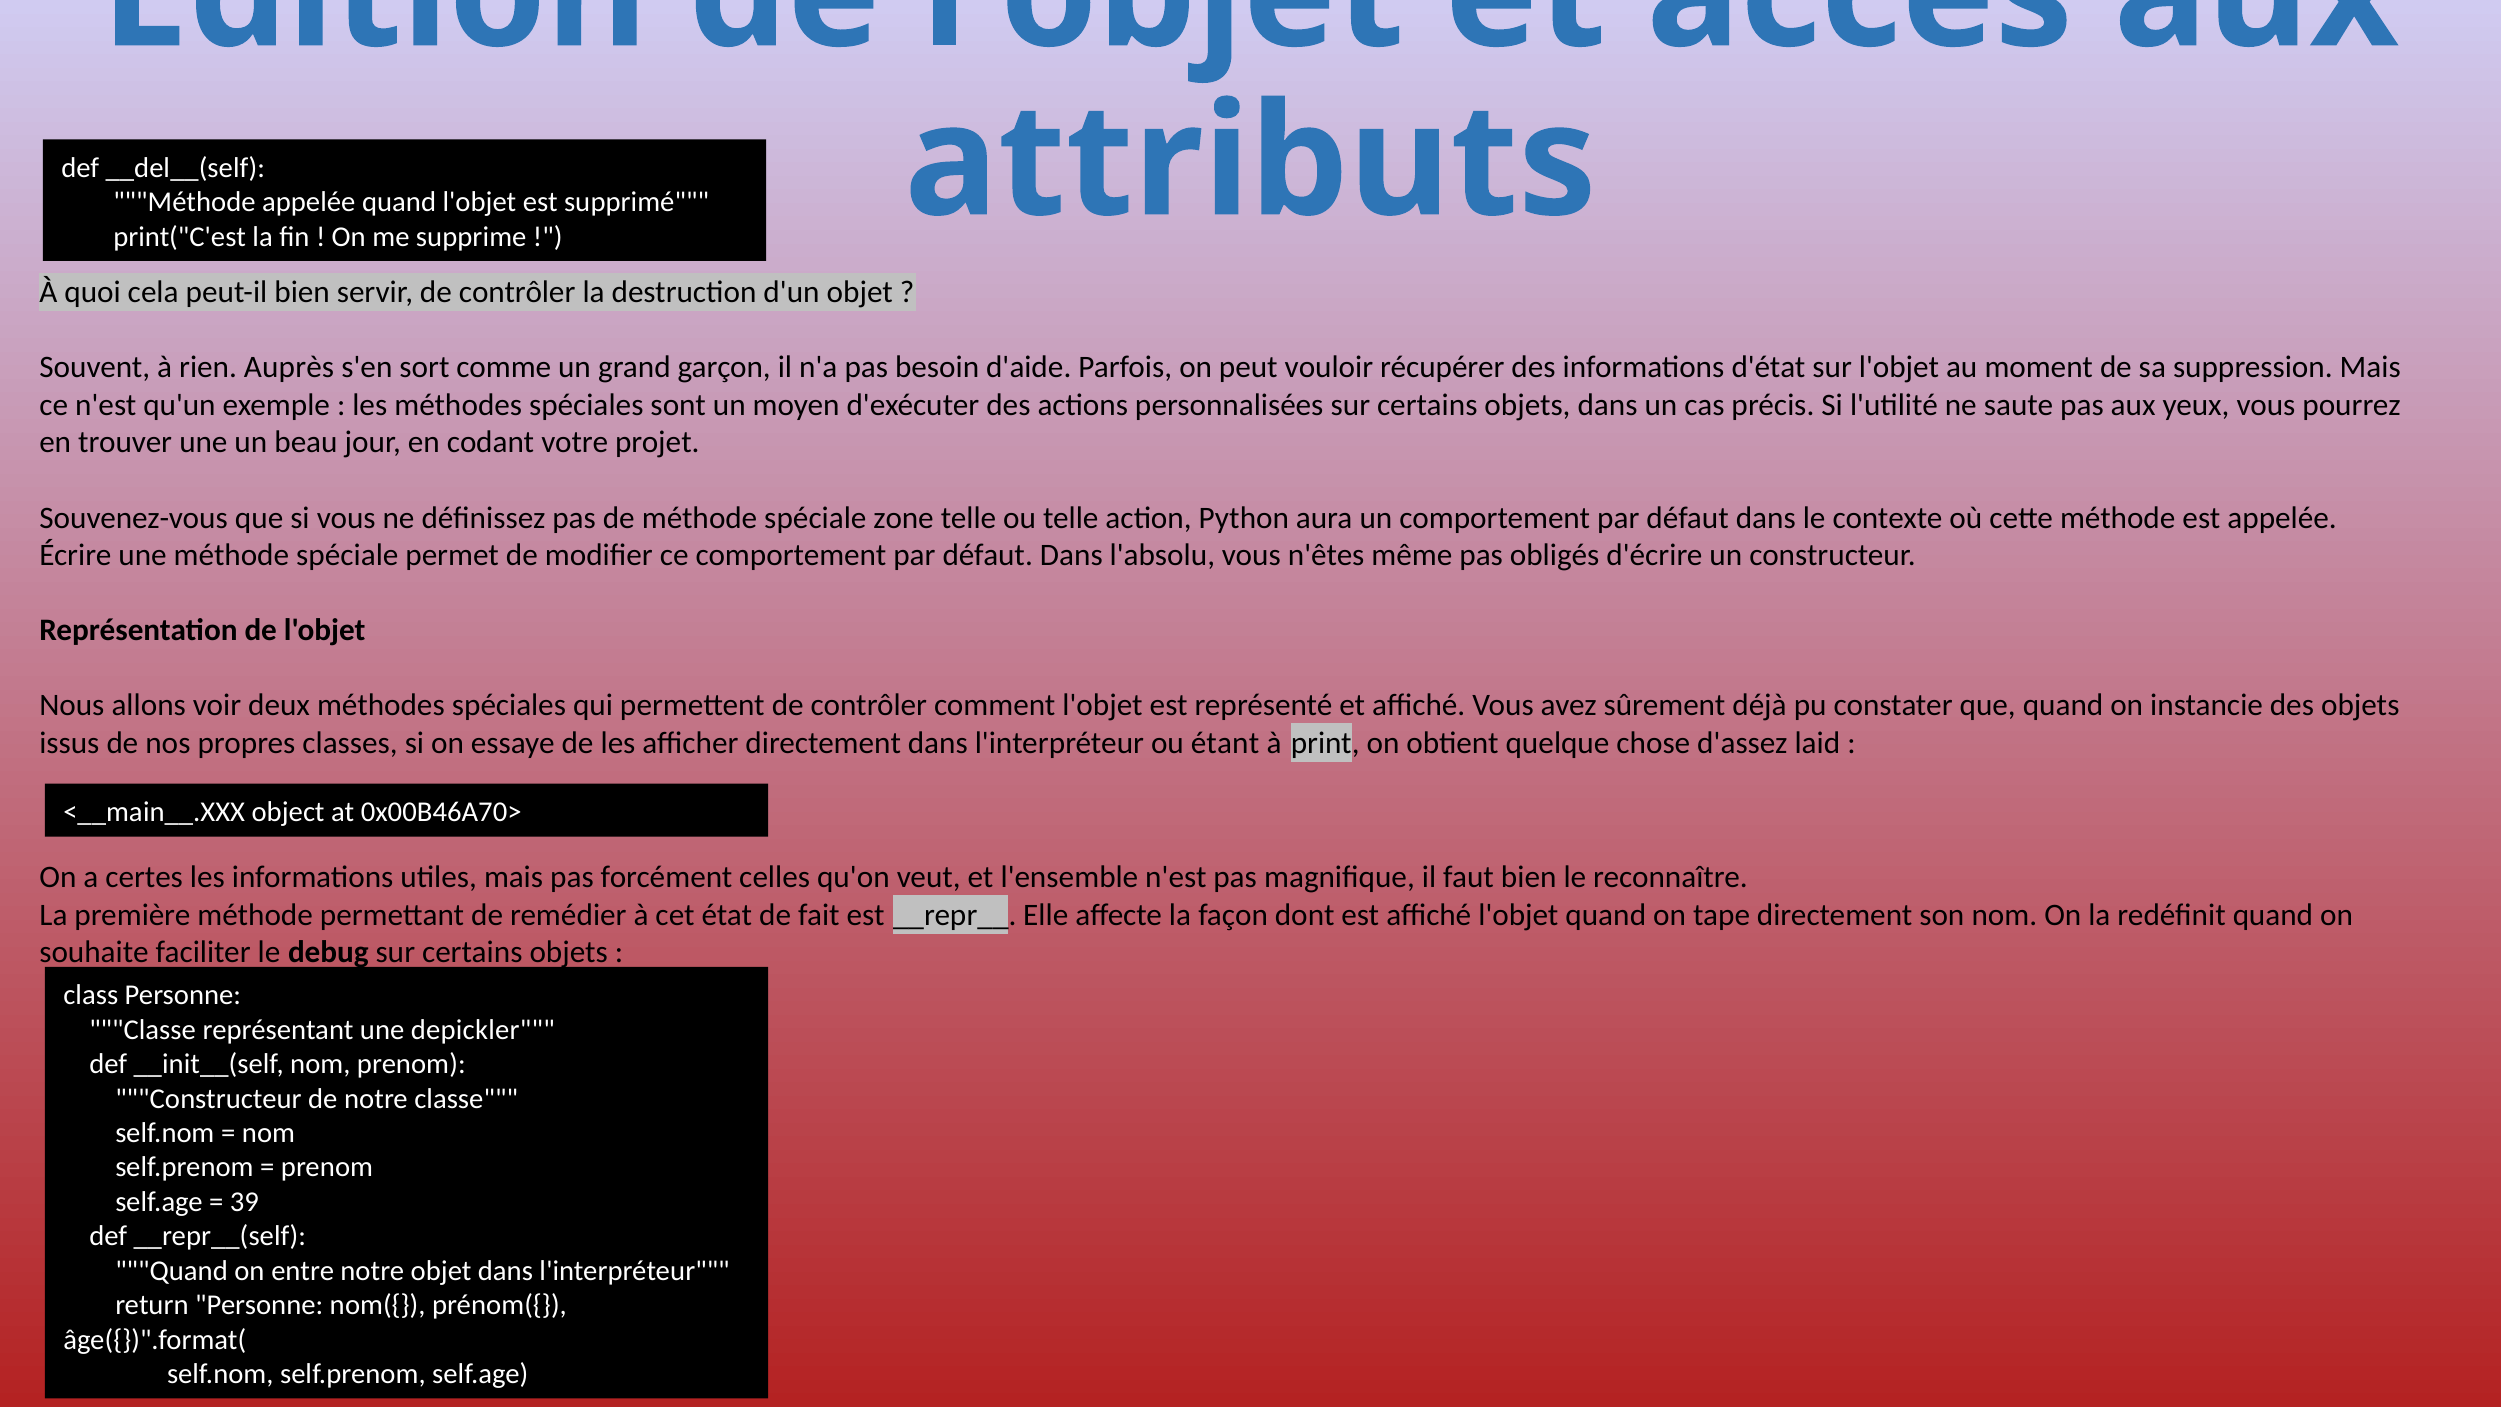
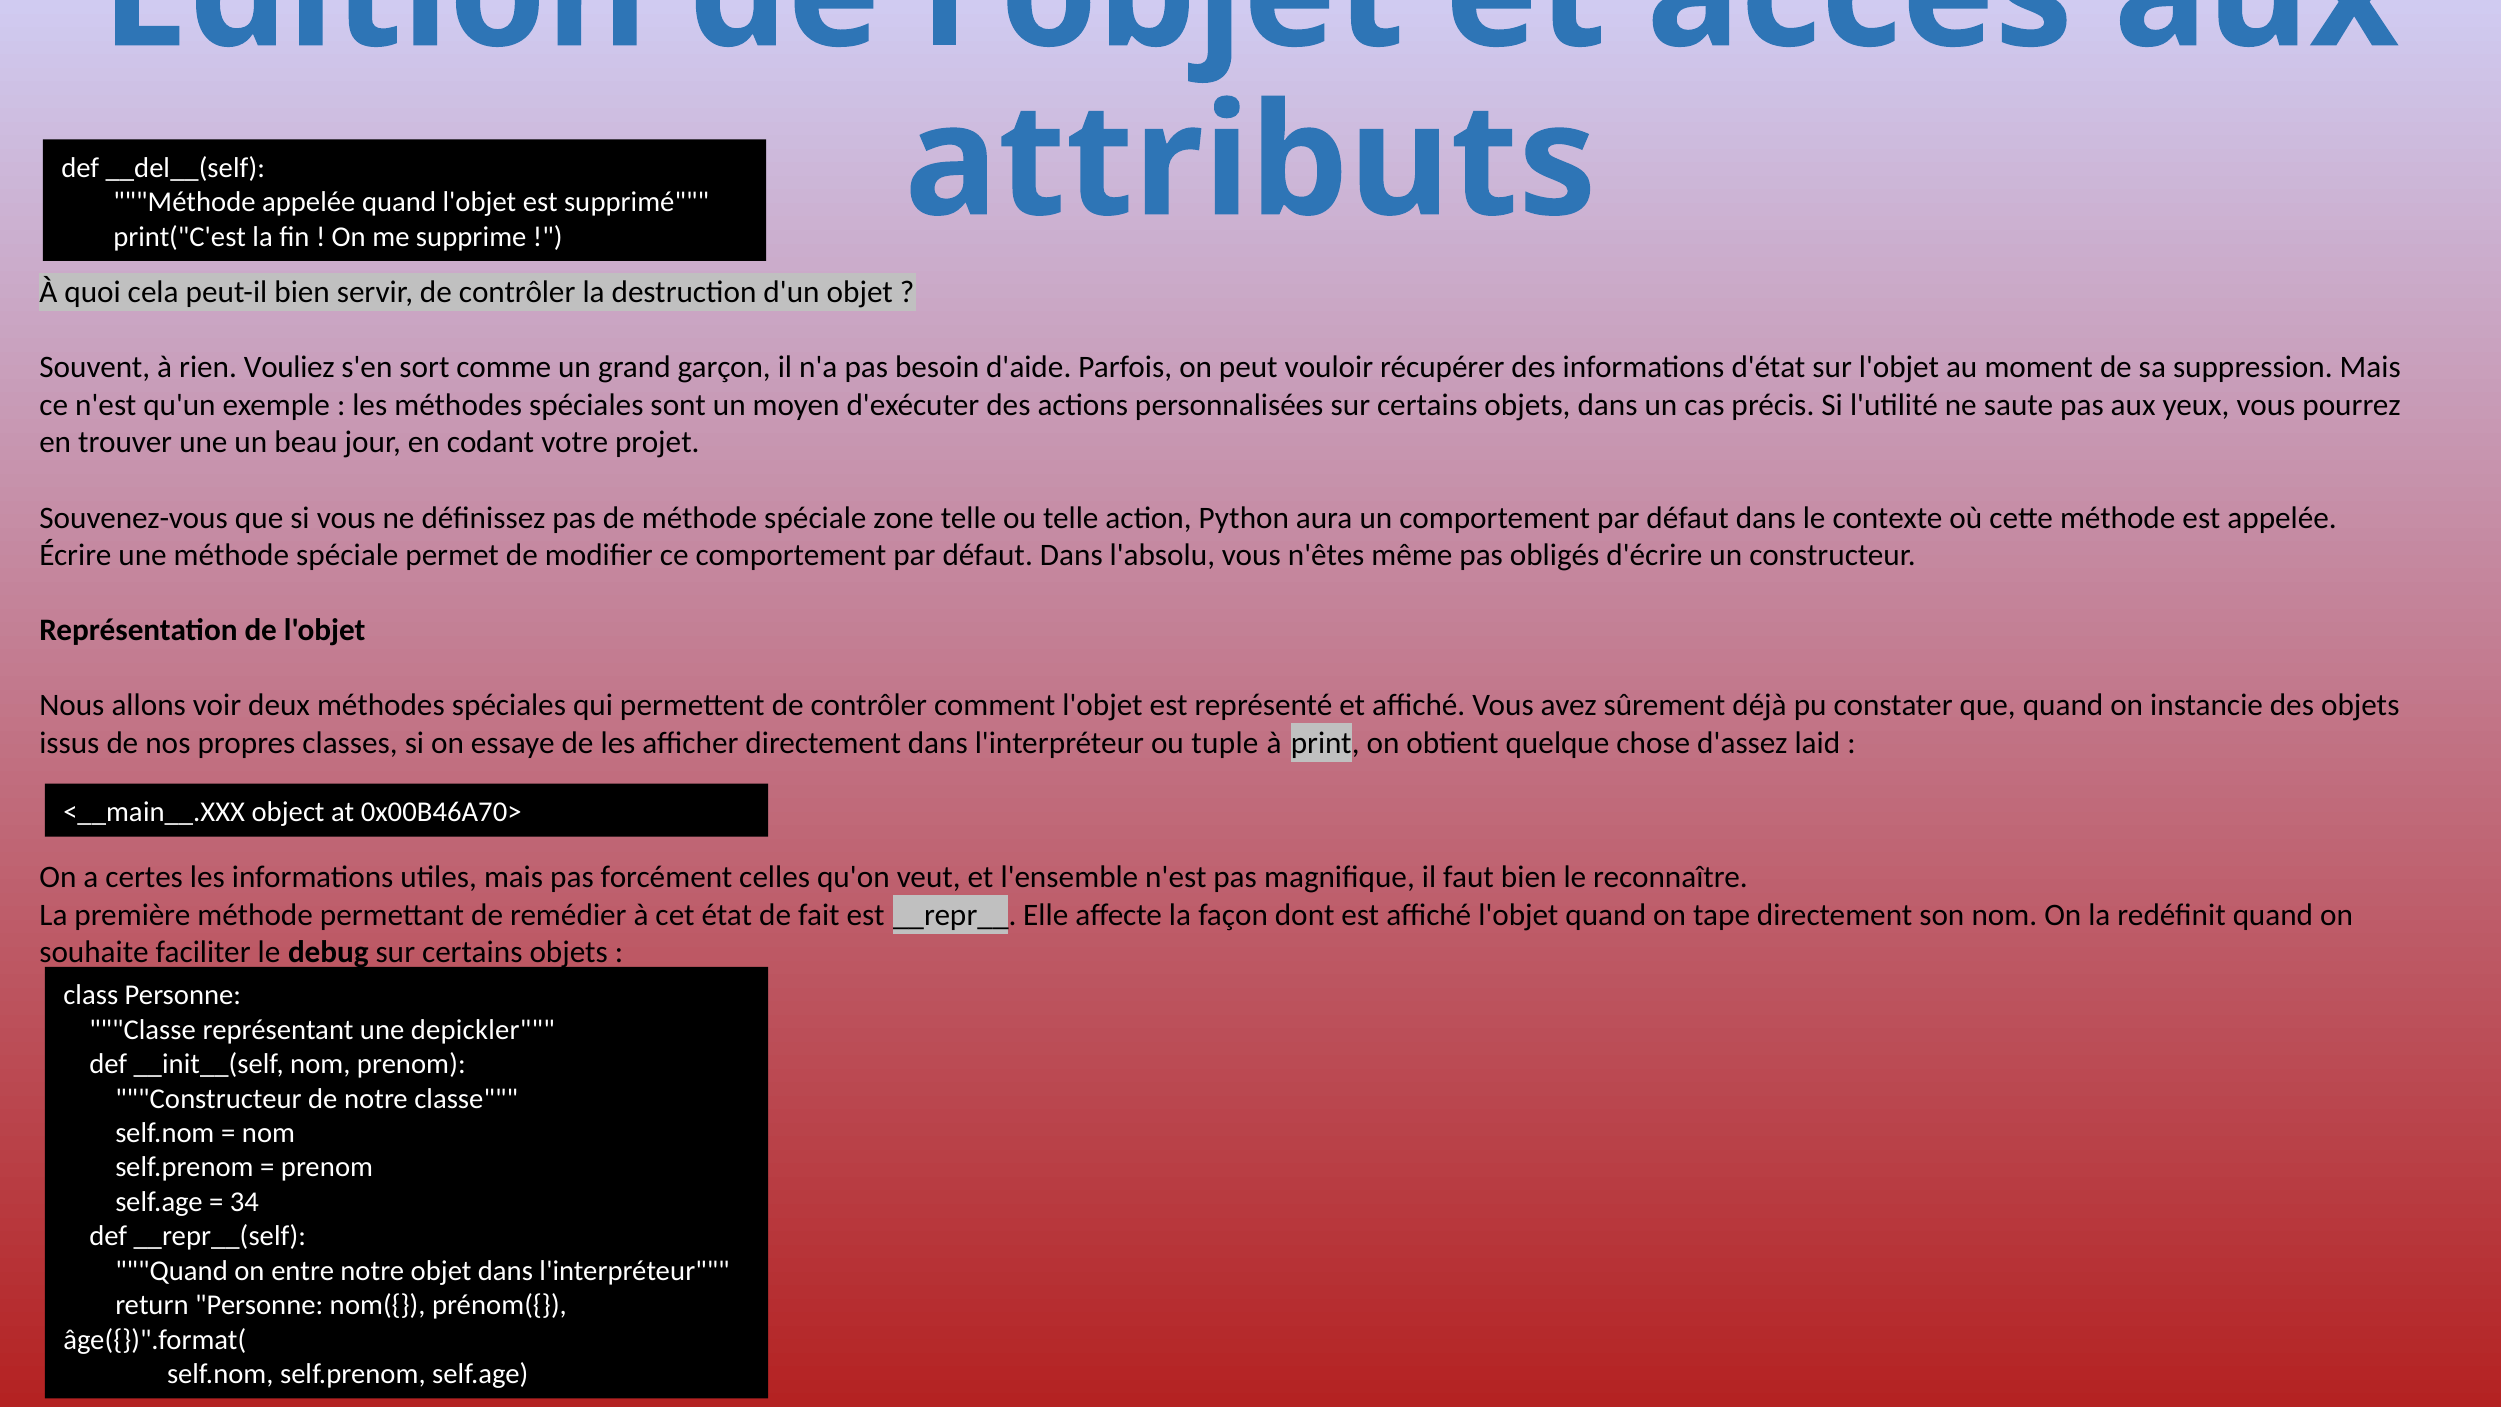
Auprès: Auprès -> Vouliez (289, 368)
étant: étant -> tuple (1225, 743)
39: 39 -> 34 (244, 1202)
